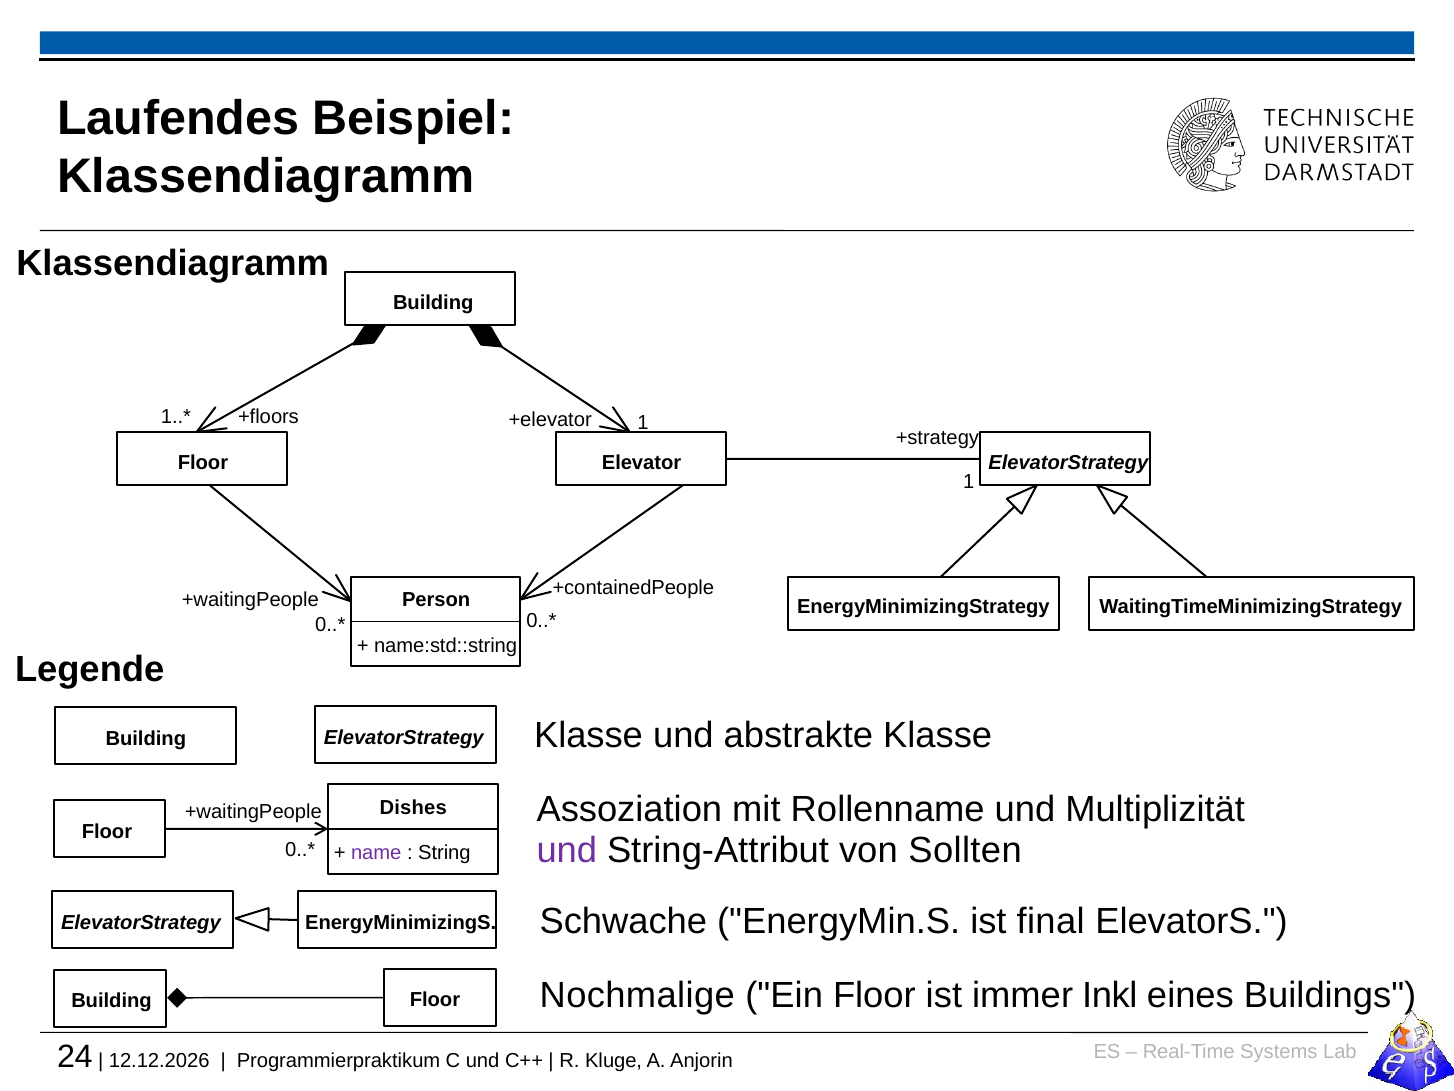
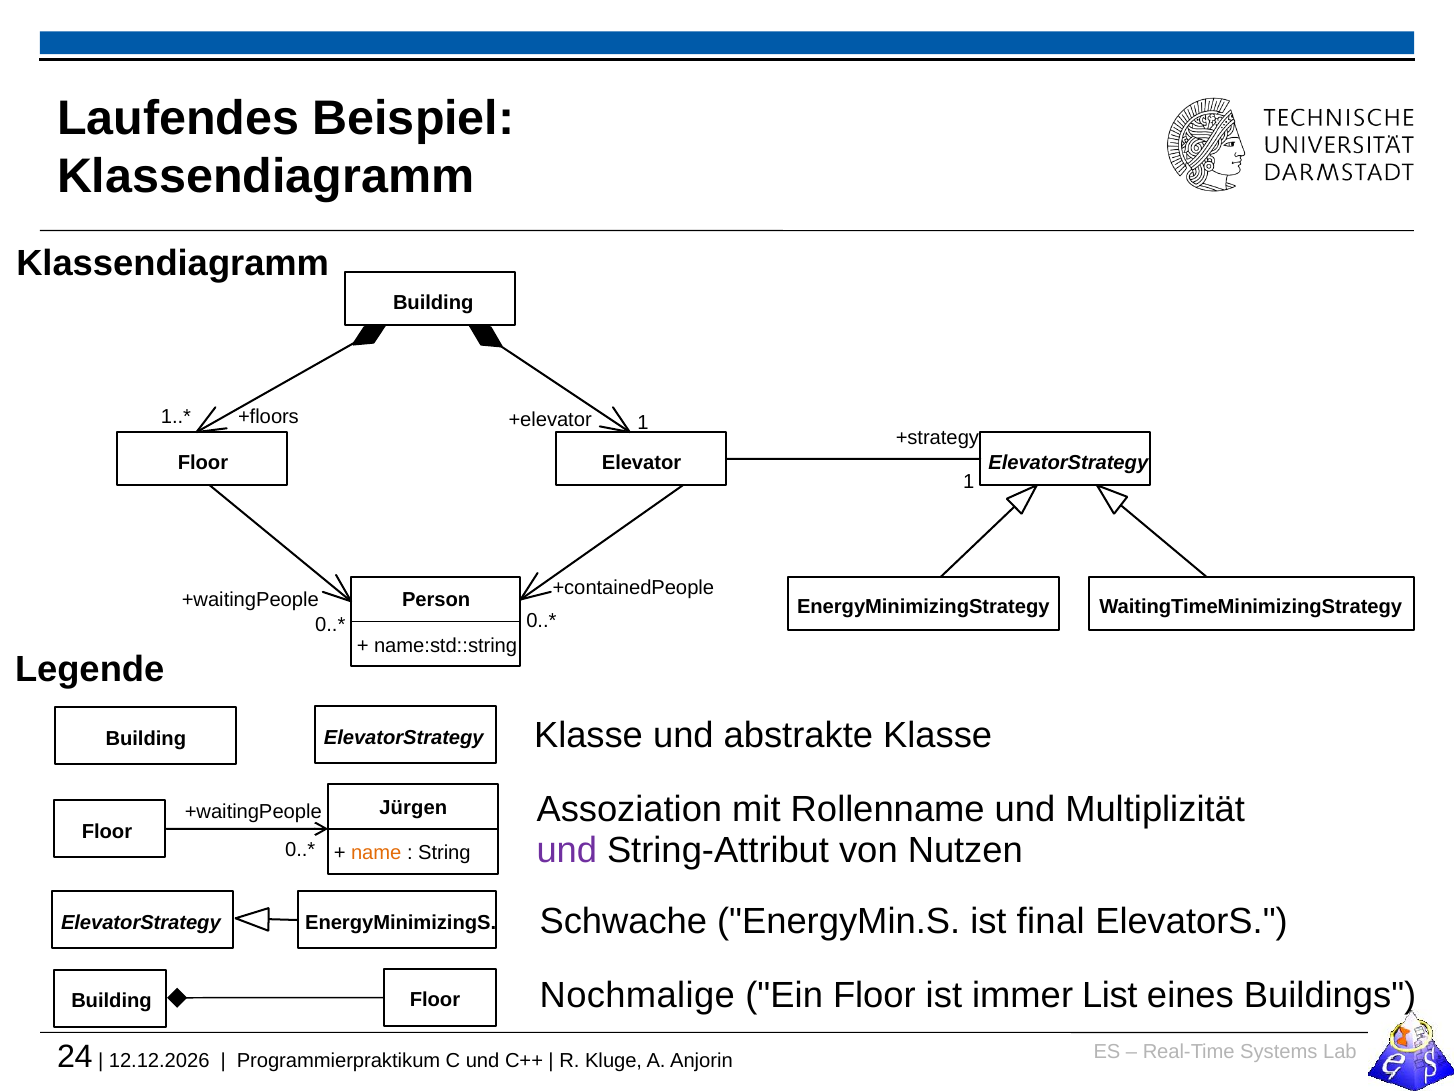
Dishes: Dishes -> Jürgen (413, 807)
Sollten: Sollten -> Nutzen (965, 850)
name colour: purple -> orange (376, 852)
Inkl: Inkl -> List (1110, 995)
